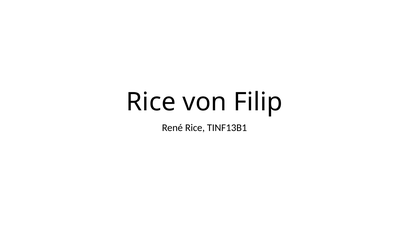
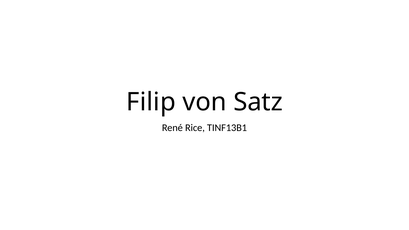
Rice: Rice -> Filip (151, 102)
Filip: Filip -> Satz (258, 102)
